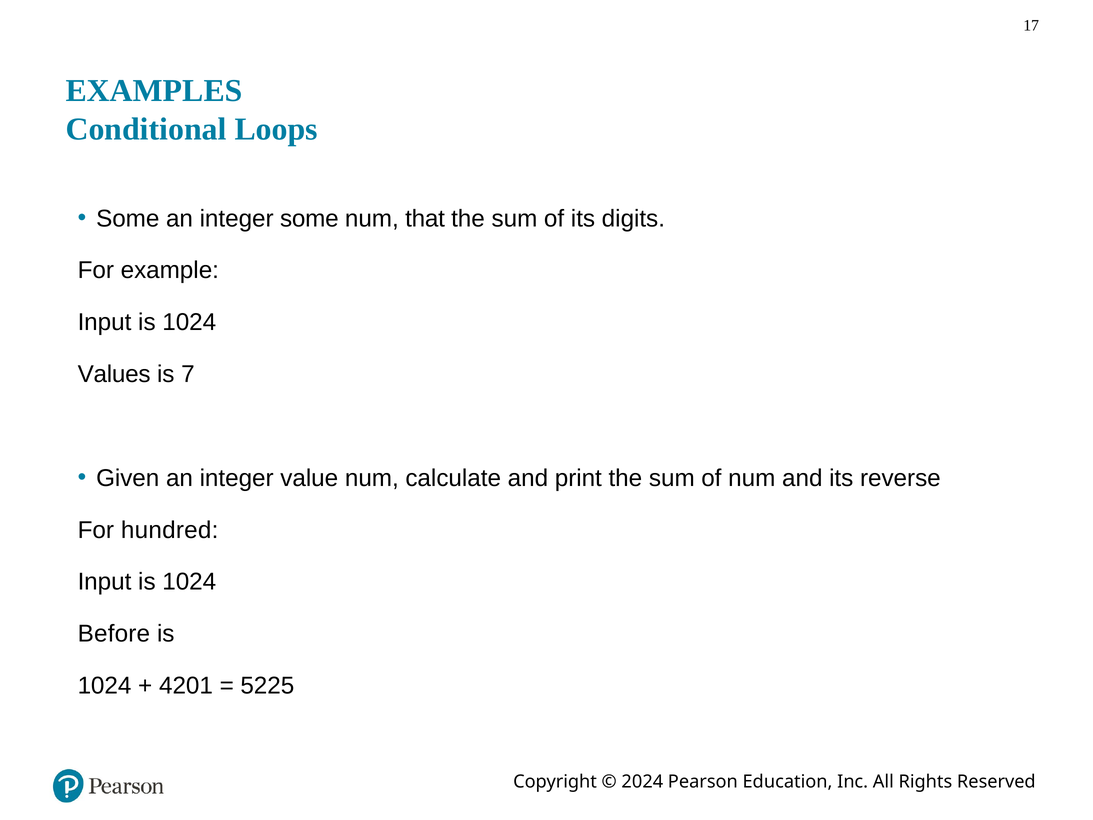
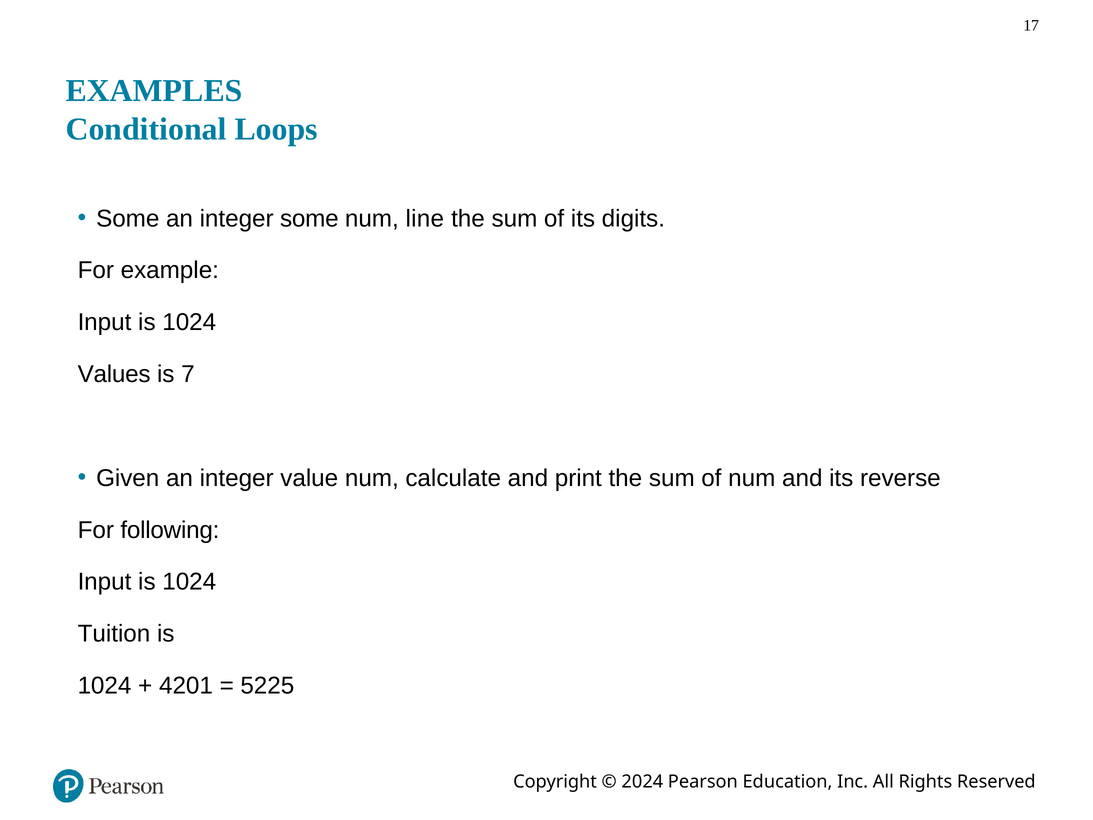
that: that -> line (425, 218)
hundred: hundred -> following (170, 530)
Before: Before -> Tuition (114, 634)
